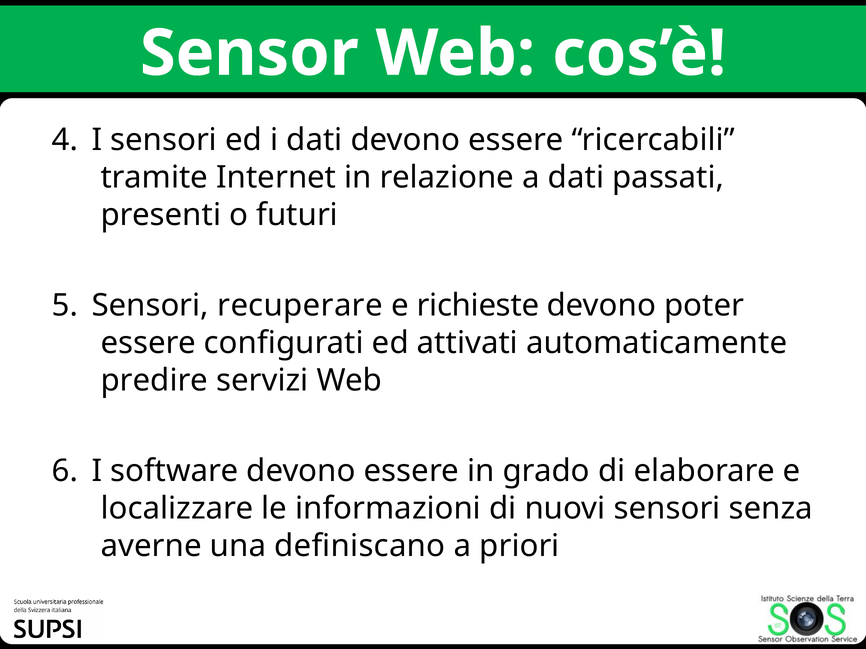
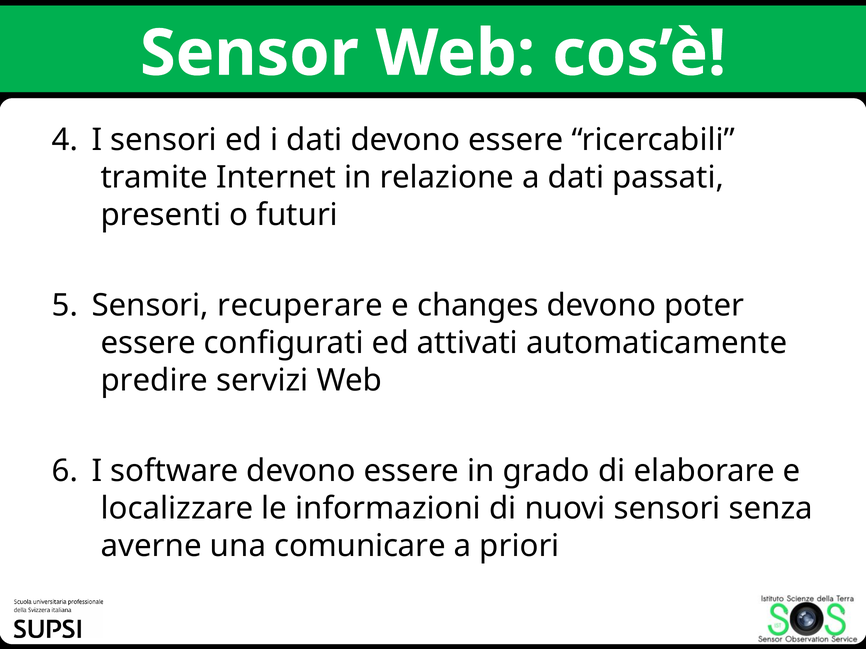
richieste: richieste -> changes (478, 306)
definiscano: definiscano -> comunicare (360, 546)
